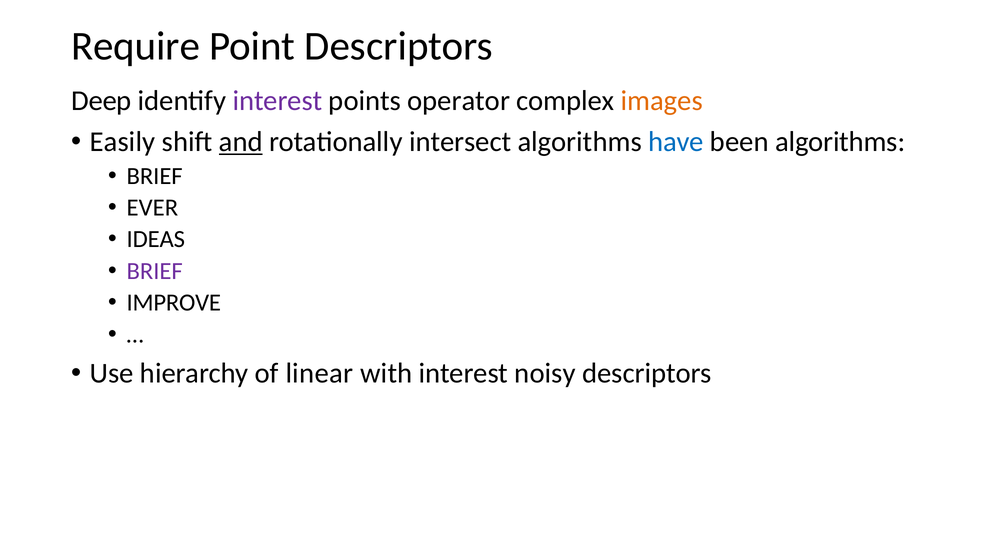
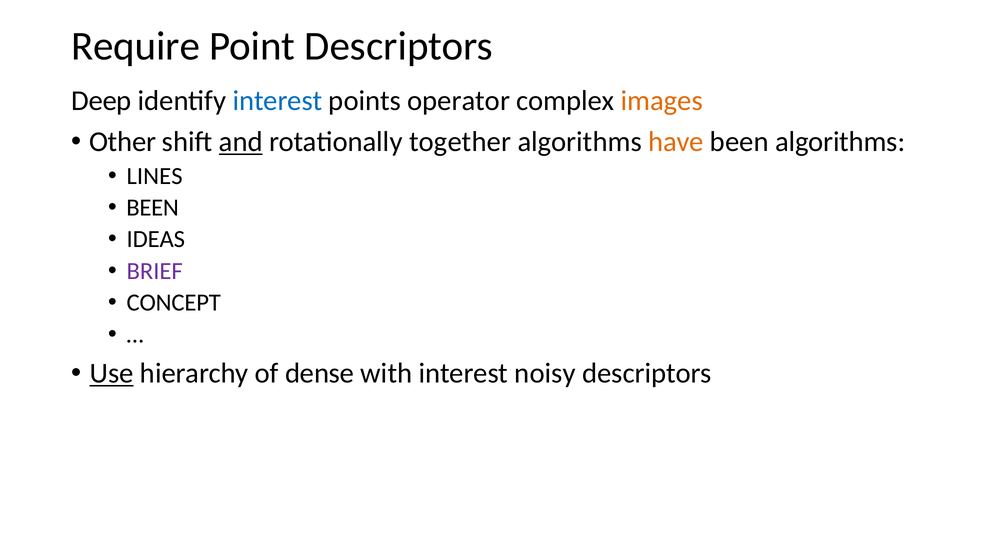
interest colour: purple -> blue (277, 101)
Easily: Easily -> Other (123, 142)
intersect: intersect -> together (460, 142)
have colour: blue -> orange (676, 142)
BRIEF: BRIEF -> LINES (155, 176)
EVER: EVER -> BEEN (153, 208)
IMPROVE: IMPROVE -> CONCEPT (174, 303)
Use underline: none -> present (112, 373)
linear: linear -> dense (320, 373)
